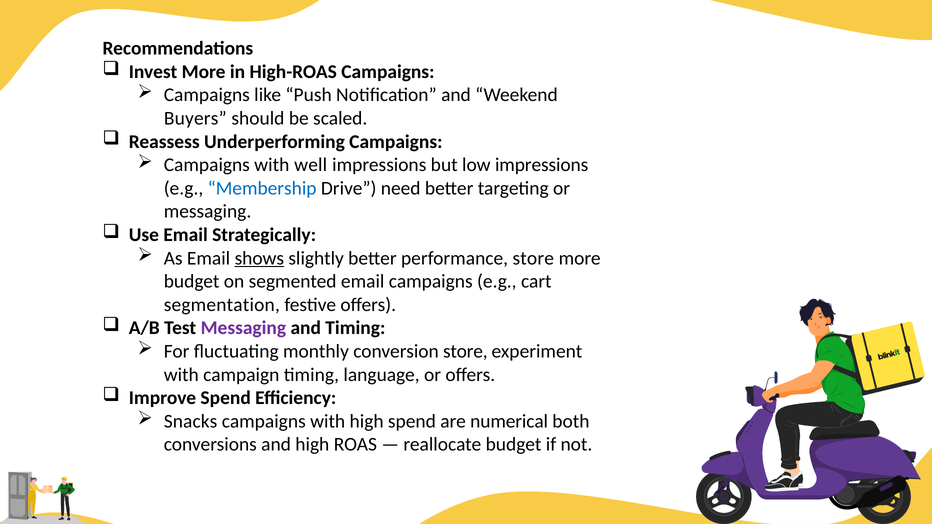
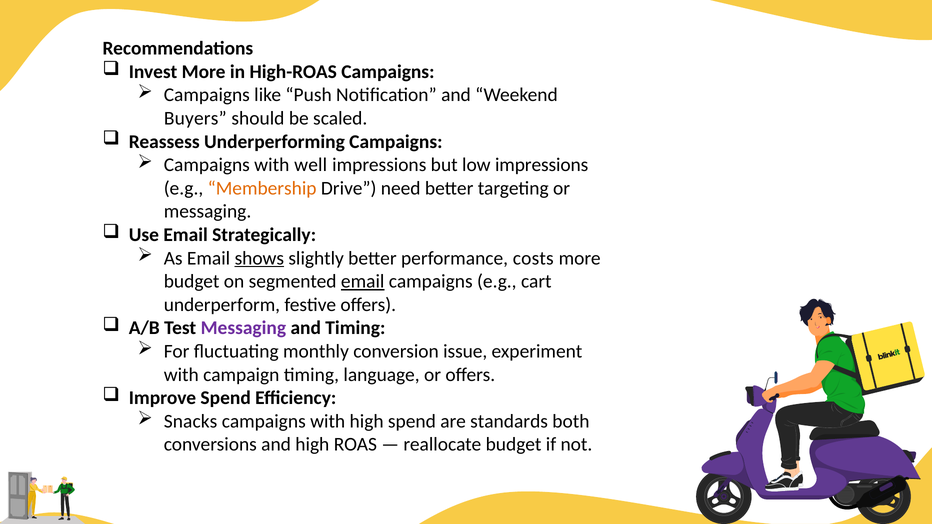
Membership colour: blue -> orange (262, 188)
performance store: store -> costs (533, 258)
email underline: none -> present (363, 282)
segmentation: segmentation -> underperform (222, 305)
conversion store: store -> issue (465, 352)
numerical: numerical -> standards (509, 421)
